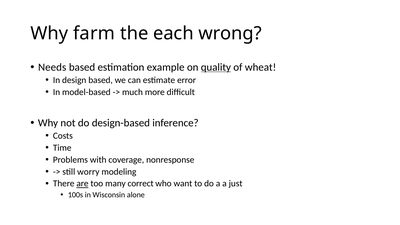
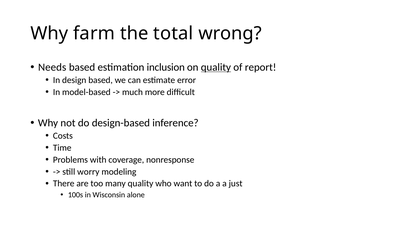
each: each -> total (173, 34)
example: example -> inclusion (166, 67)
wheat: wheat -> report (261, 67)
are underline: present -> none (83, 184)
many correct: correct -> quality (141, 184)
